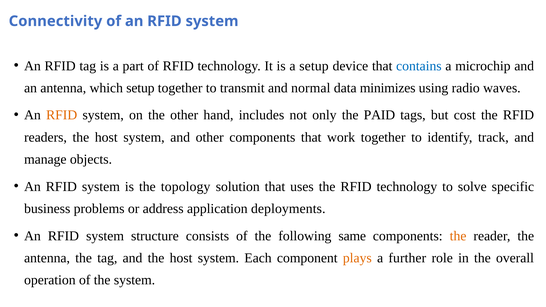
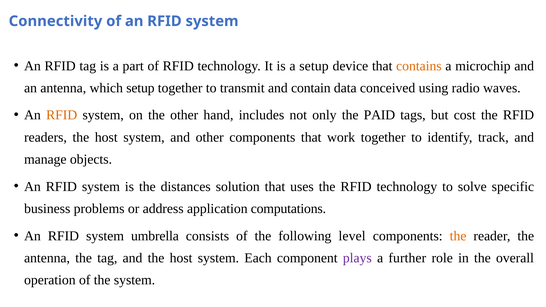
contains colour: blue -> orange (419, 66)
normal: normal -> contain (311, 88)
minimizes: minimizes -> conceived (388, 88)
topology: topology -> distances (186, 187)
deployments: deployments -> computations (288, 209)
structure: structure -> umbrella (155, 236)
same: same -> level (352, 236)
plays colour: orange -> purple (357, 258)
